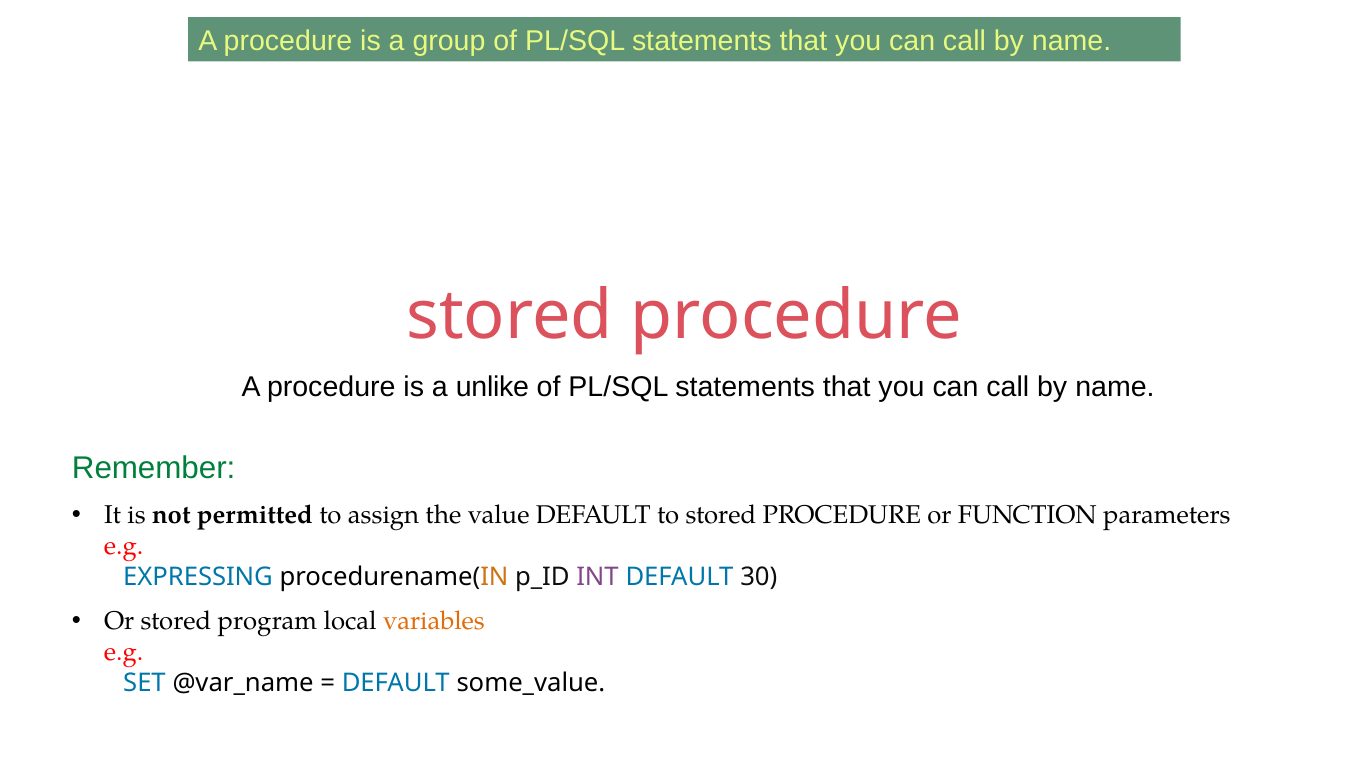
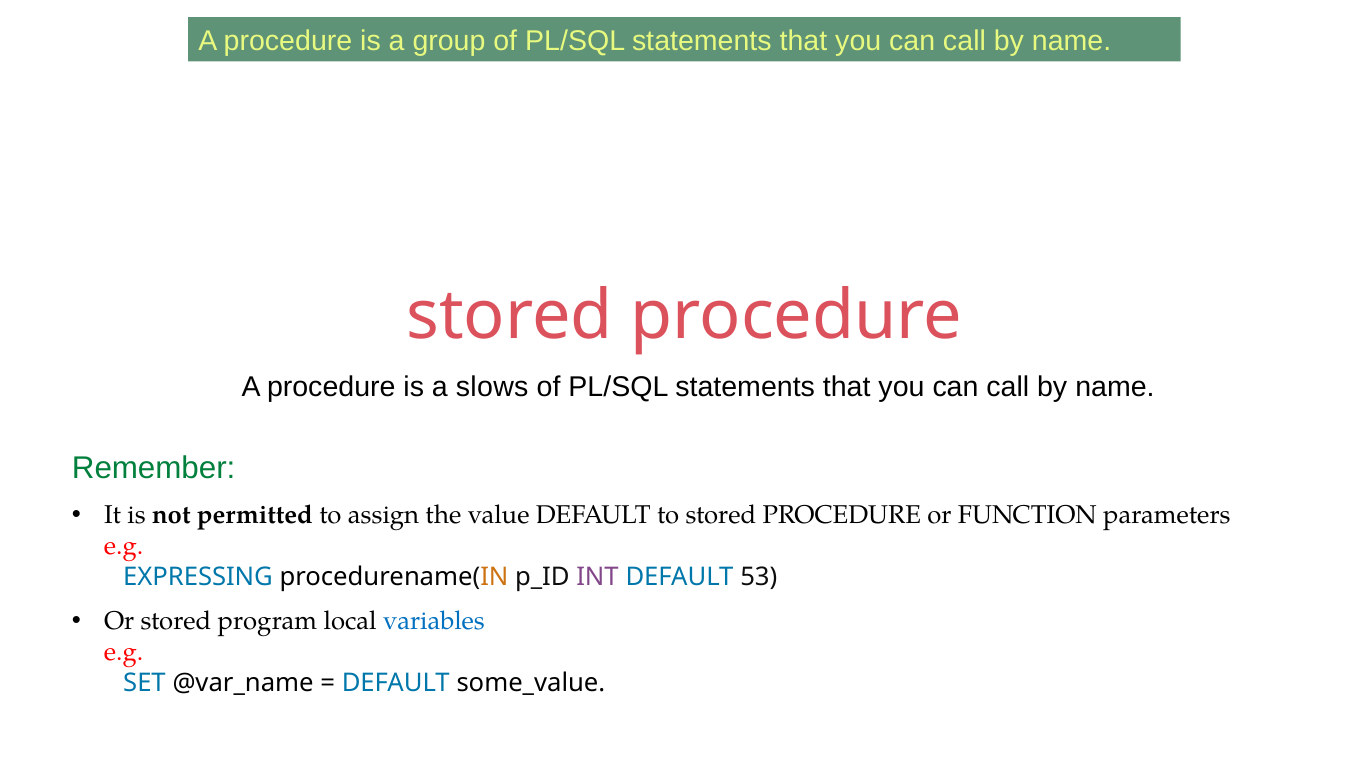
unlike: unlike -> slows (492, 387)
30: 30 -> 53 (759, 577)
variables colour: orange -> blue (434, 621)
